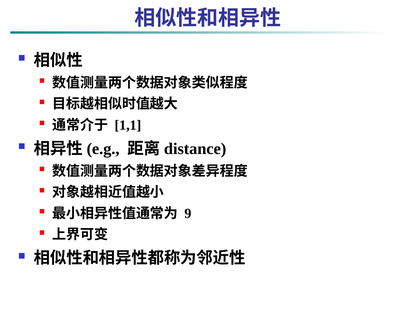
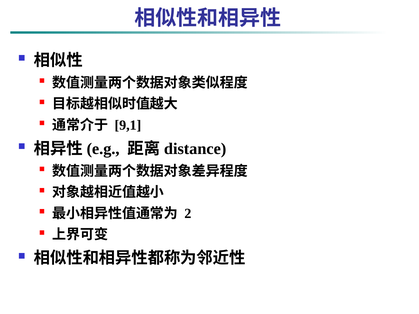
1,1: 1,1 -> 9,1 (128, 125)
9: 9 -> 2 (188, 214)
